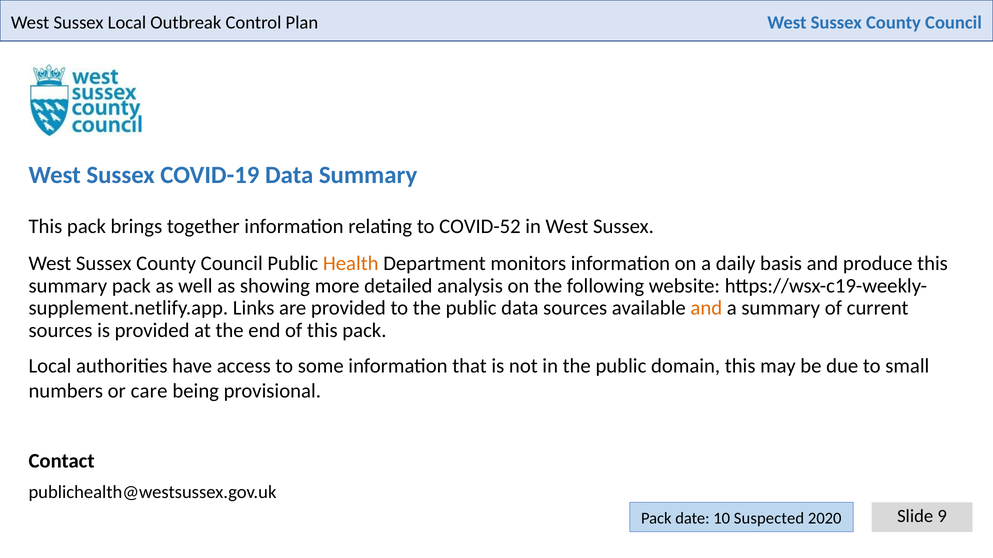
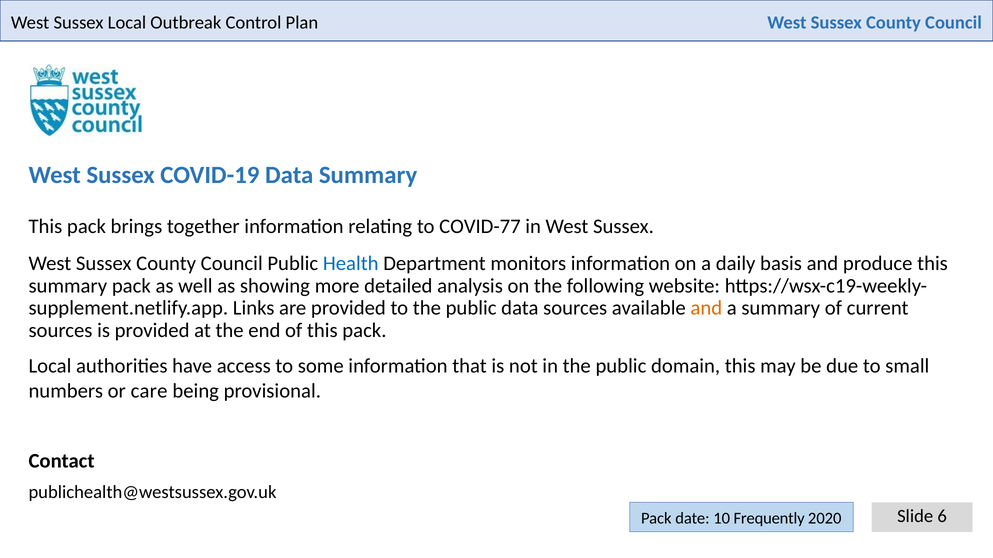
COVID-52: COVID-52 -> COVID-77 (480, 227)
Health colour: orange -> blue (351, 264)
9: 9 -> 6 (942, 516)
Suspected: Suspected -> Frequently (769, 519)
